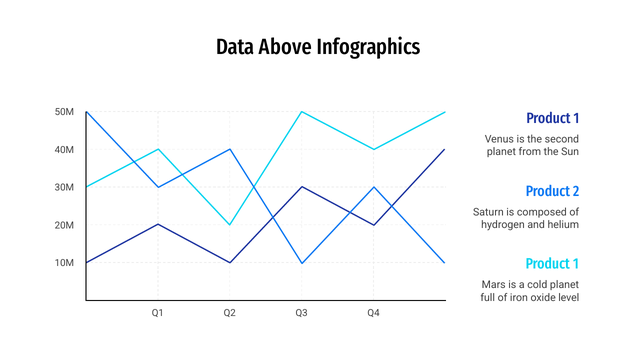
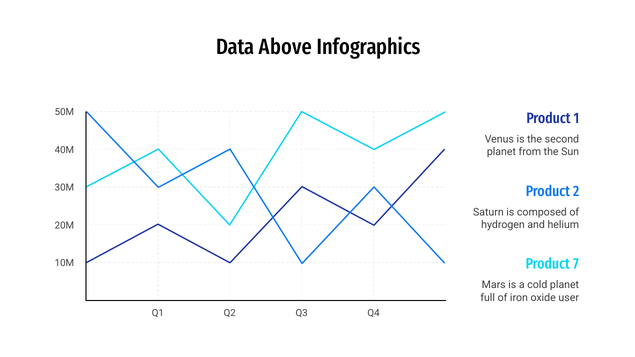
1: 1 -> 7 (576, 264)
level: level -> user (569, 298)
